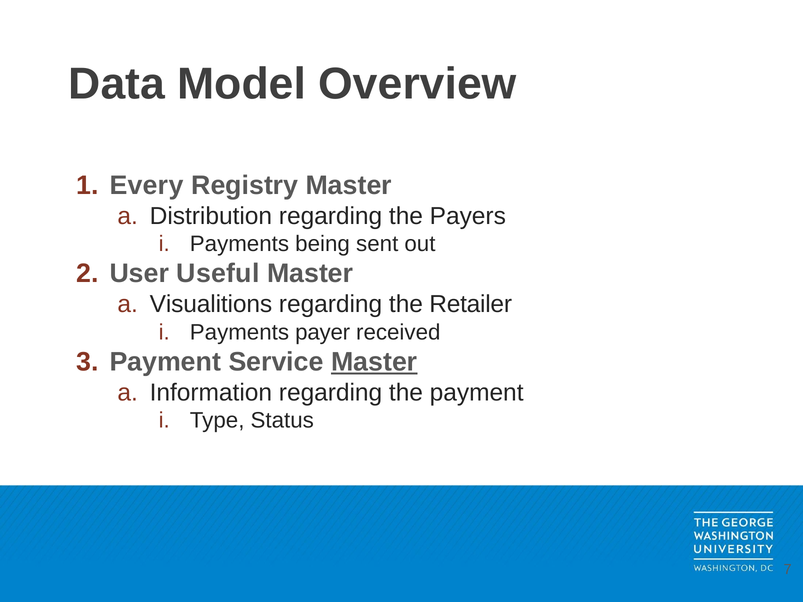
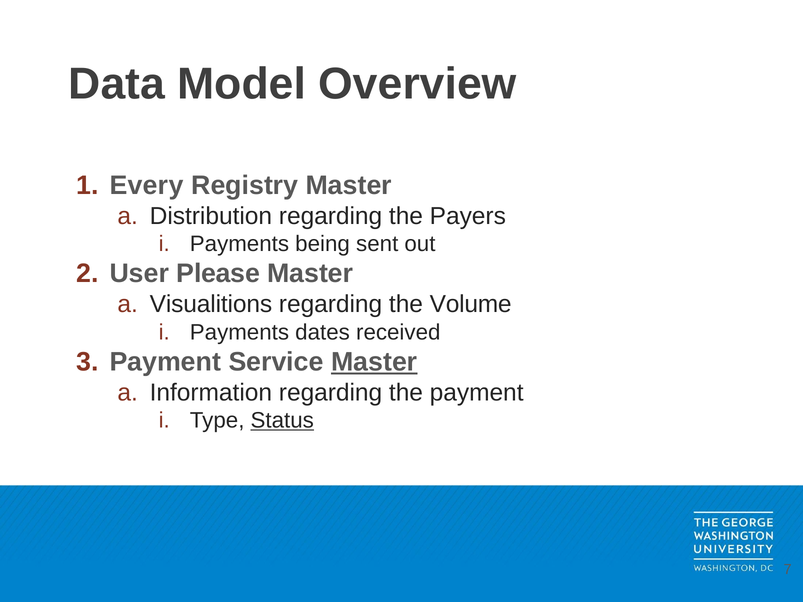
Useful: Useful -> Please (218, 274)
Retailer: Retailer -> Volume (471, 304)
payer: payer -> dates (323, 332)
Status underline: none -> present (282, 421)
